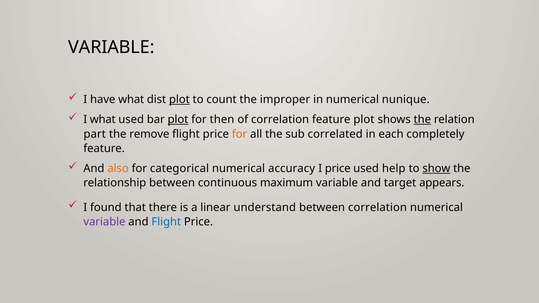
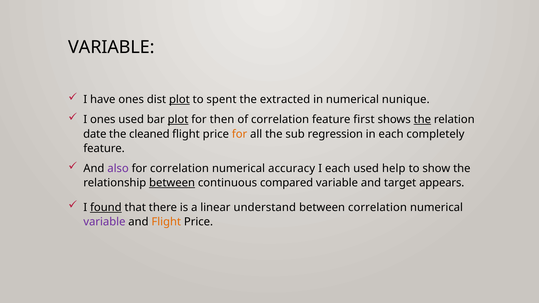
have what: what -> ones (131, 100)
count: count -> spent (221, 100)
improper: improper -> extracted (285, 100)
I what: what -> ones (103, 120)
feature plot: plot -> first (364, 120)
part: part -> date (95, 134)
remove: remove -> cleaned (149, 134)
correlated: correlated -> regression (335, 134)
also colour: orange -> purple (118, 169)
for categorical: categorical -> correlation (179, 169)
I price: price -> each (338, 169)
show underline: present -> none (436, 169)
between underline: none -> present (172, 183)
maximum: maximum -> compared (287, 183)
found underline: none -> present (106, 208)
Flight colour: blue -> orange (166, 222)
